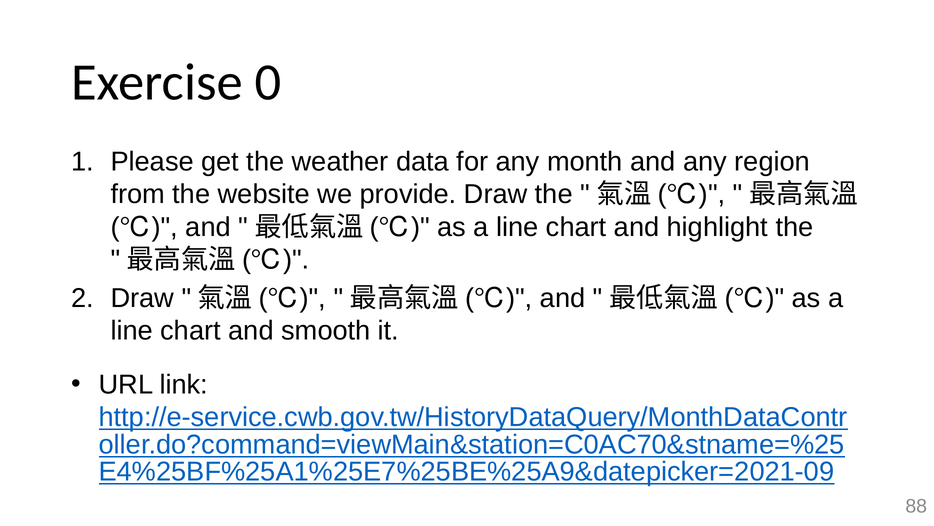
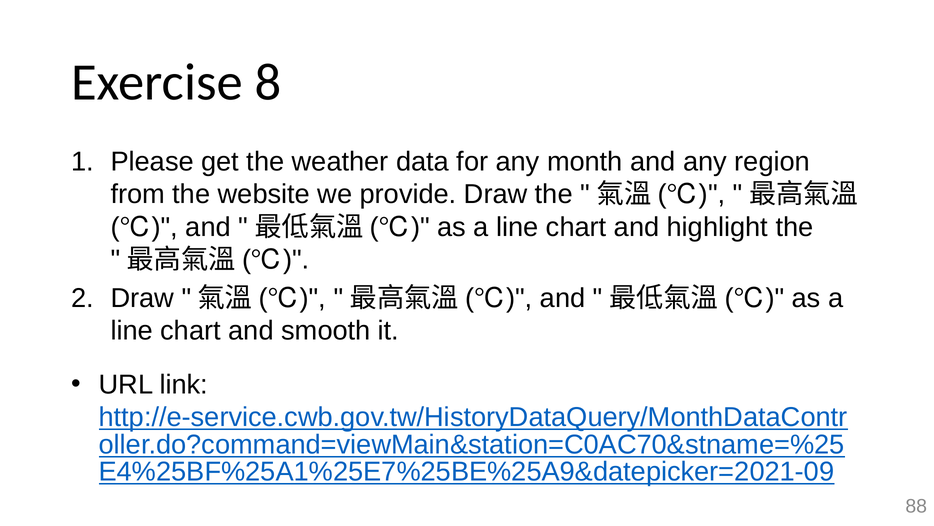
0: 0 -> 8 (268, 82)
